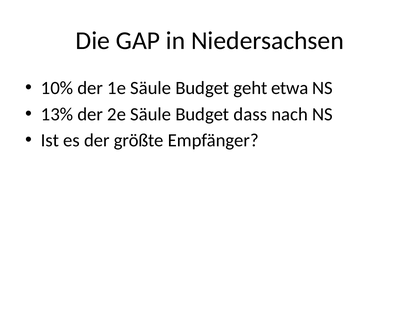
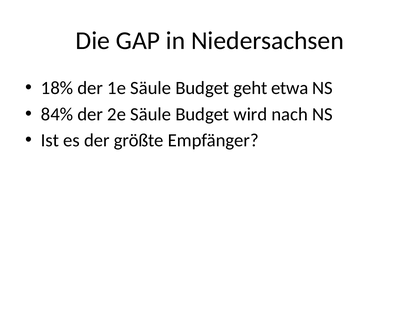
10%: 10% -> 18% (57, 88)
13%: 13% -> 84% (57, 114)
dass: dass -> wird (250, 114)
